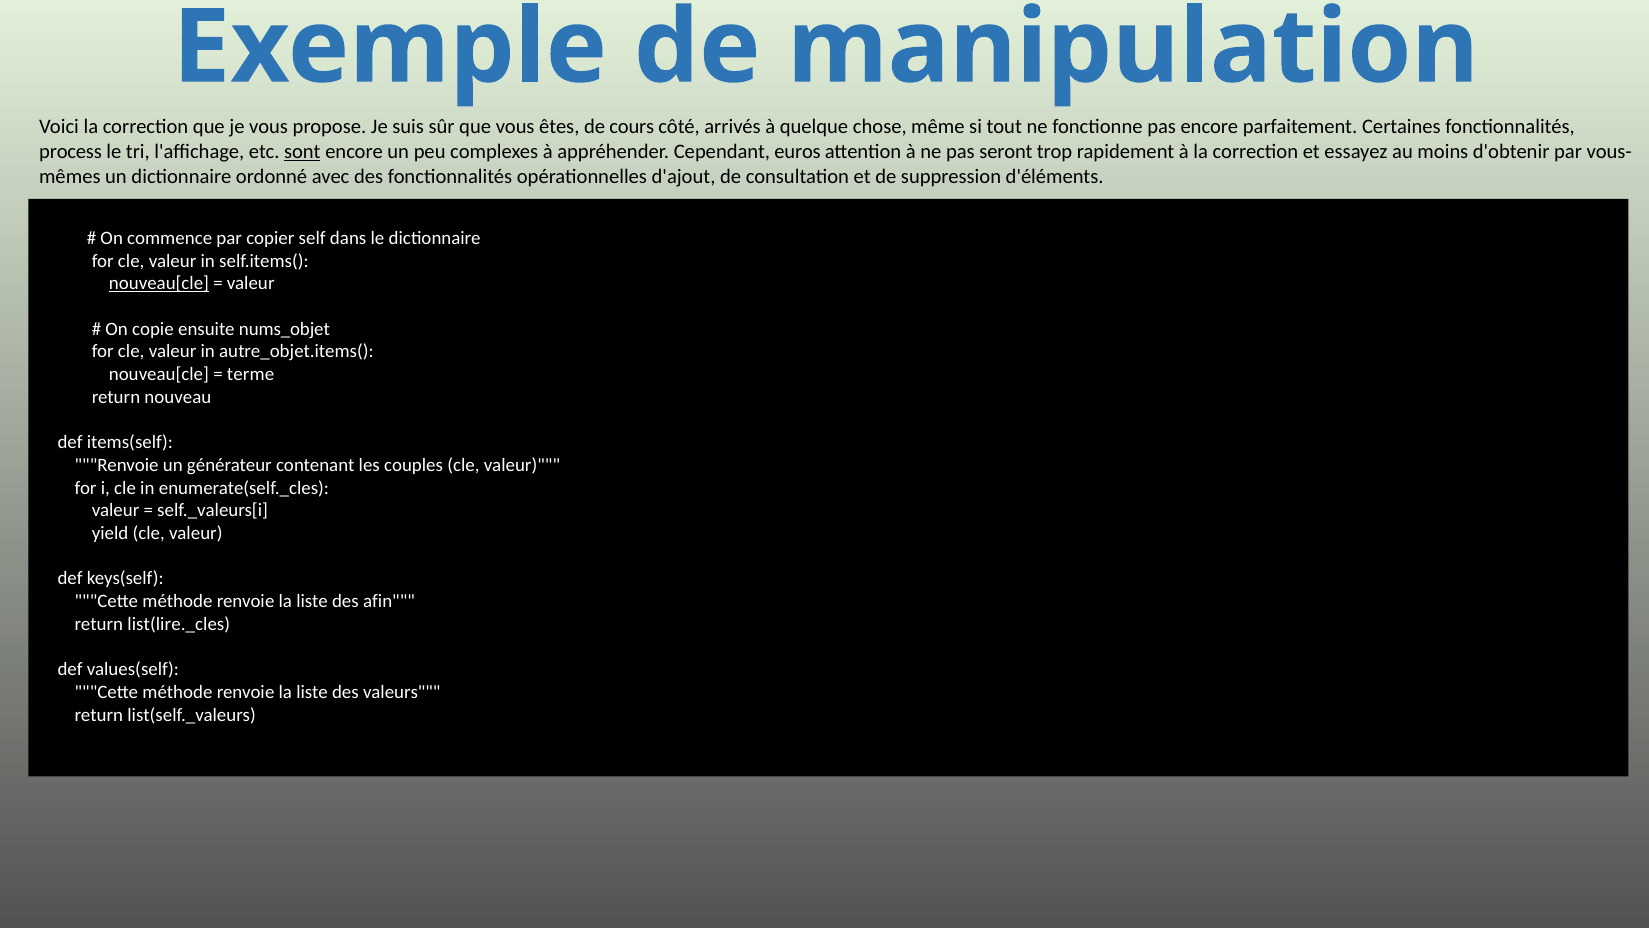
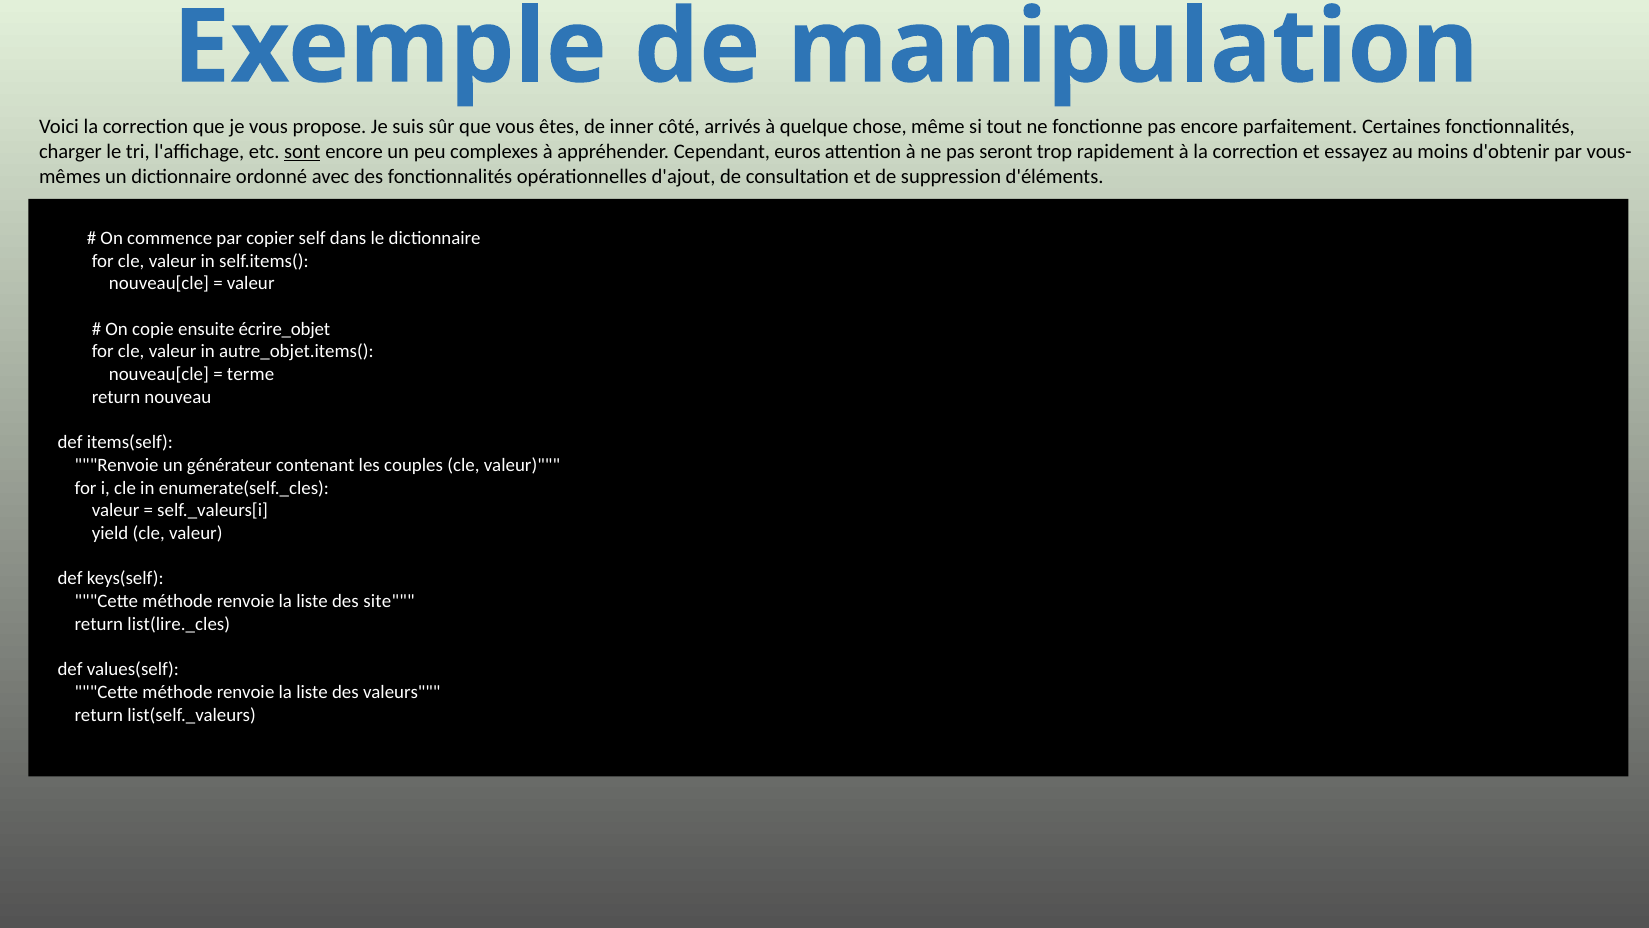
cours: cours -> inner (632, 127)
process: process -> charger (70, 151)
nouveau[cle underline: present -> none (159, 283)
nums_objet: nums_objet -> écrire_objet (284, 329)
afin: afin -> site (389, 601)
